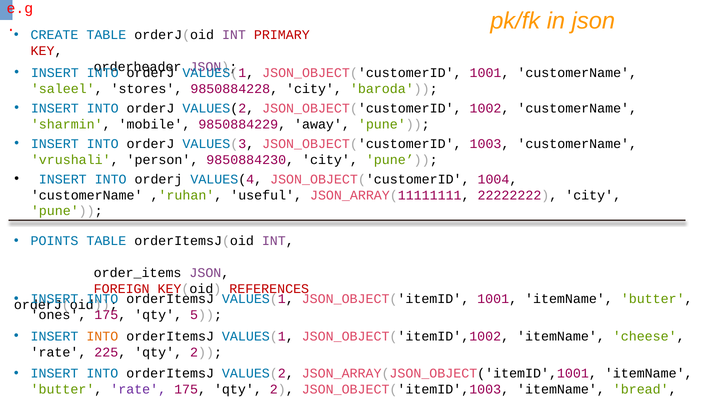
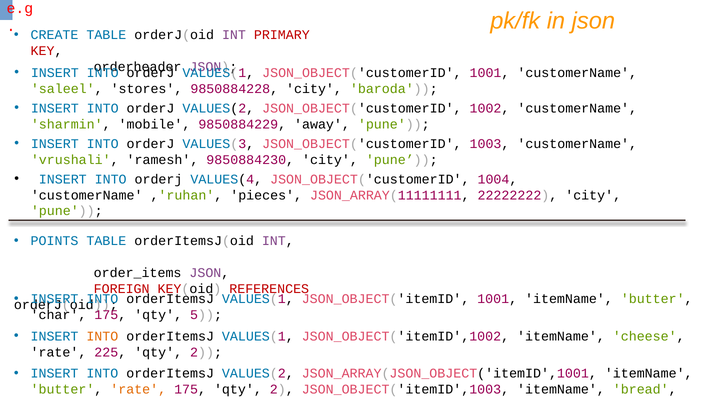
person: person -> ramesh (162, 160)
useful: useful -> pieces (266, 195)
ones: ones -> char (58, 315)
rate colour: purple -> orange (138, 389)
